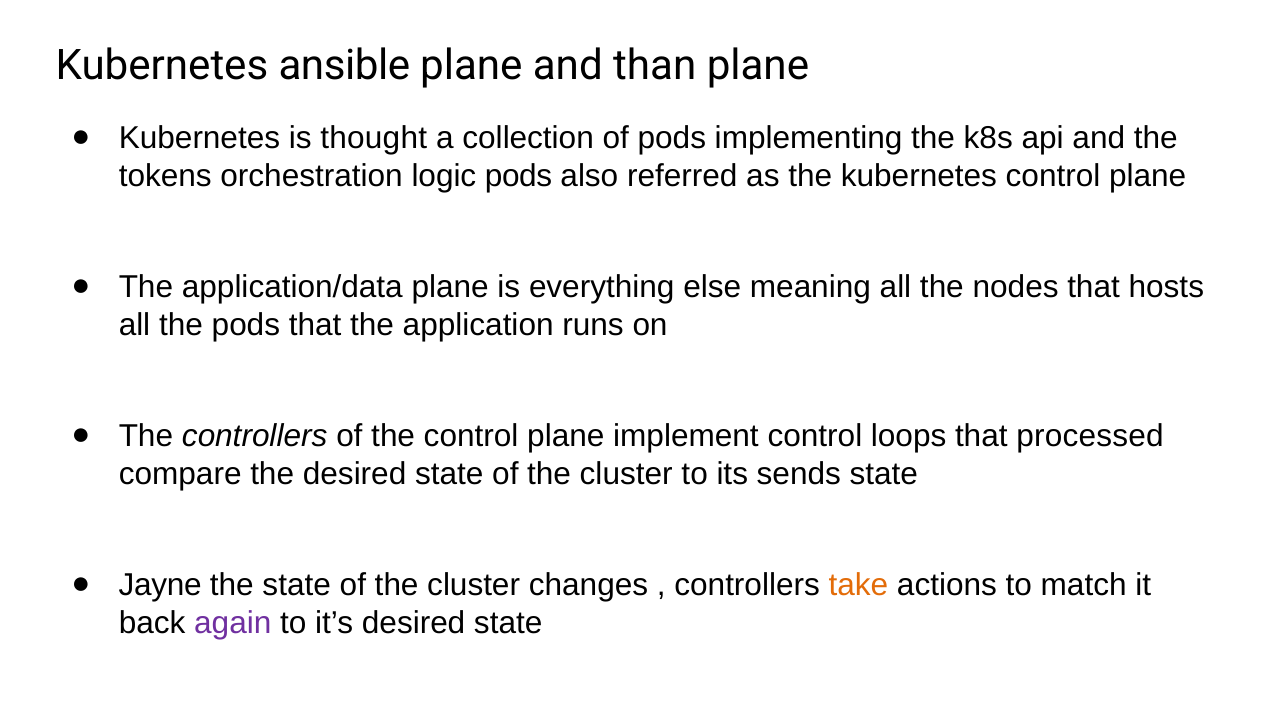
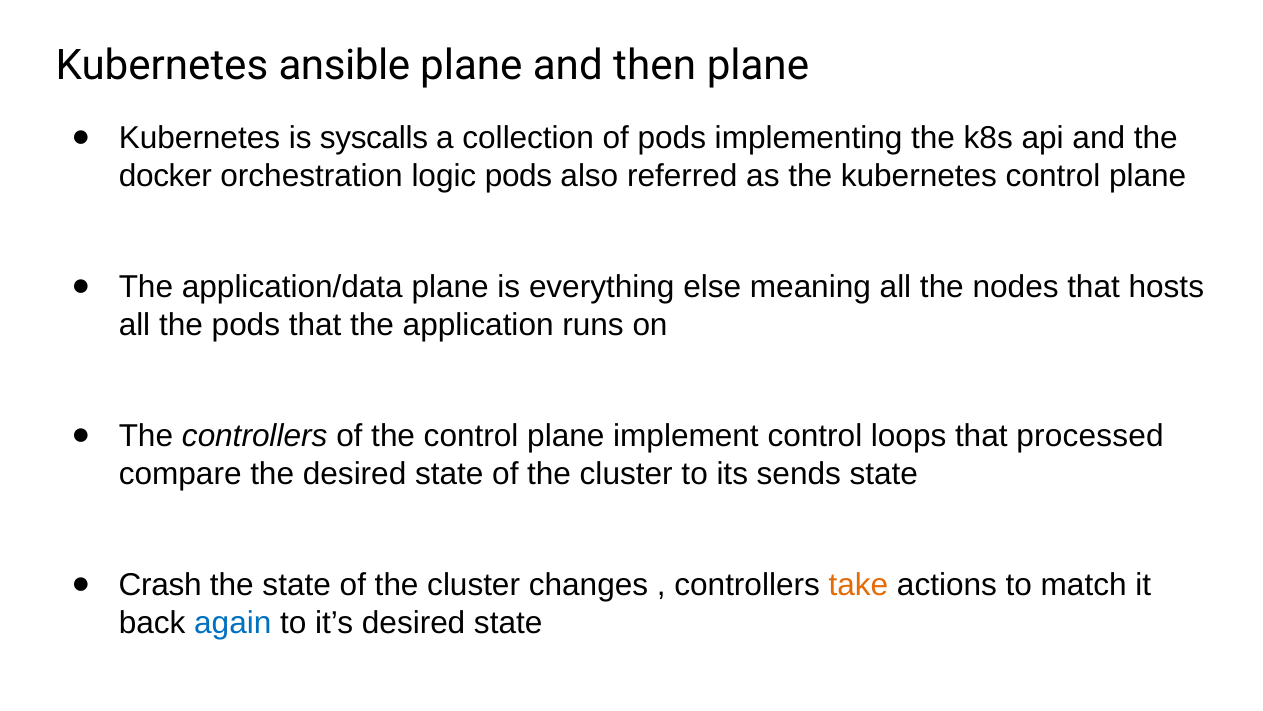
than: than -> then (655, 66)
thought: thought -> syscalls (374, 138)
tokens: tokens -> docker (165, 176)
Jayne: Jayne -> Crash (160, 584)
again colour: purple -> blue (233, 622)
